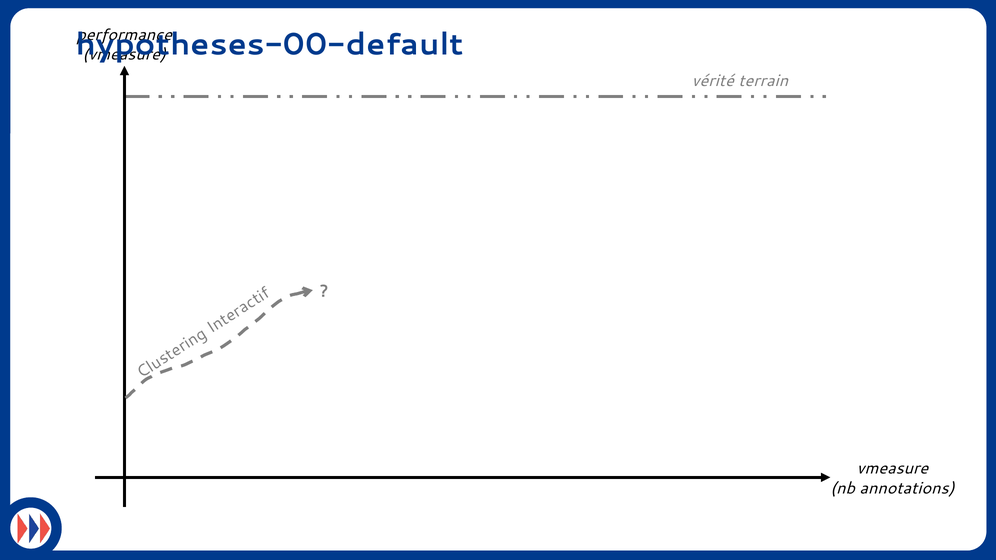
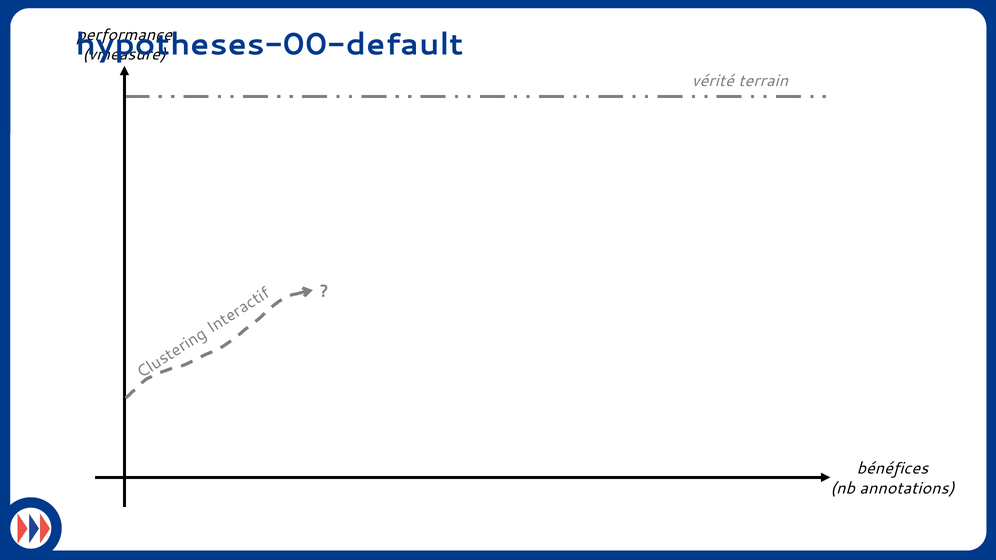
vmeasure: vmeasure -> bénéfices (892, 468)
